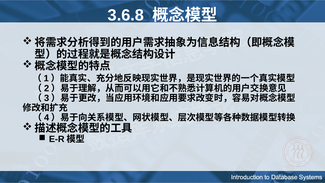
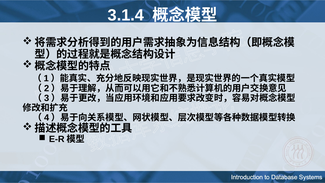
3.6.8: 3.6.8 -> 3.1.4 (126, 15)
